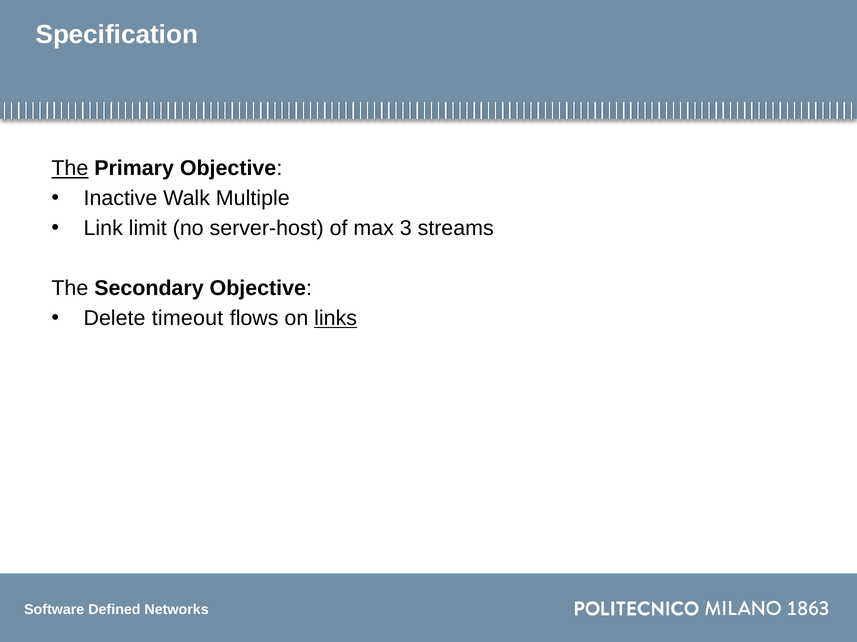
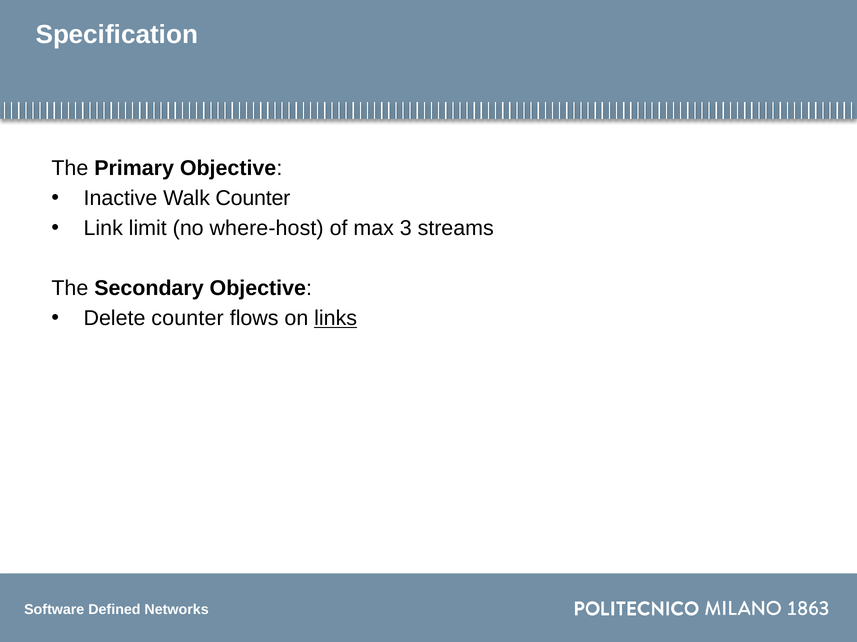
The underline: present -> none (70, 169)
Walk Multiple: Multiple -> Counter (253, 199)
server-host: server-host -> where-host (267, 229)
Delete timeout: timeout -> counter (188, 319)
